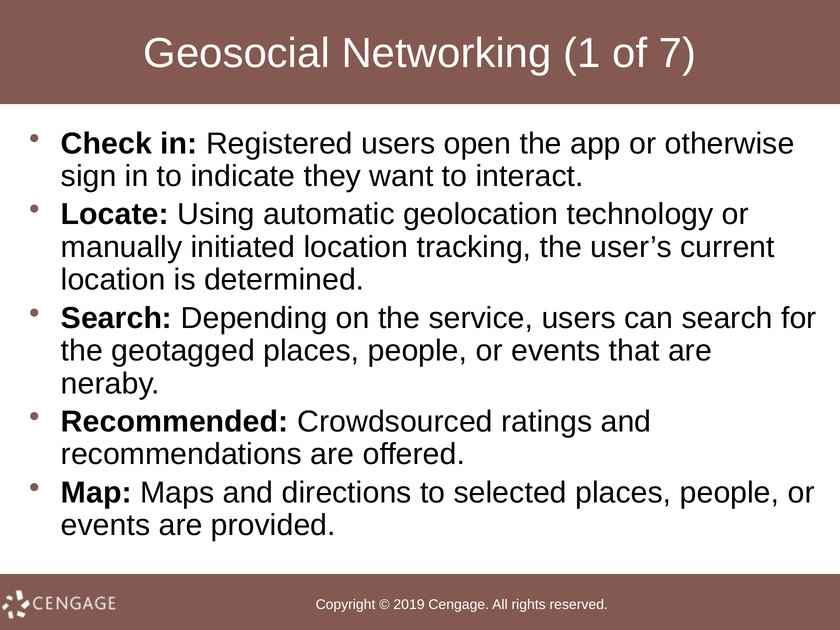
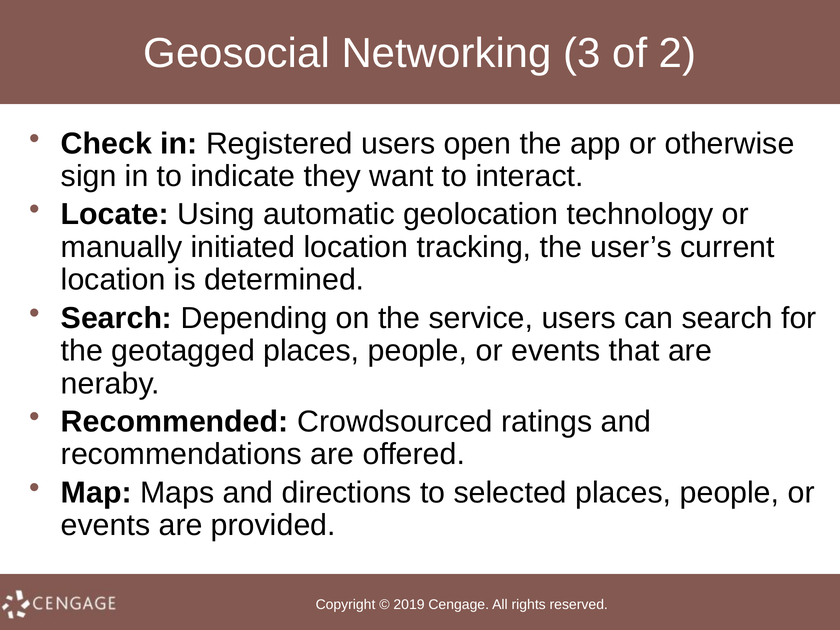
1: 1 -> 3 (582, 53)
7: 7 -> 2 (677, 53)
